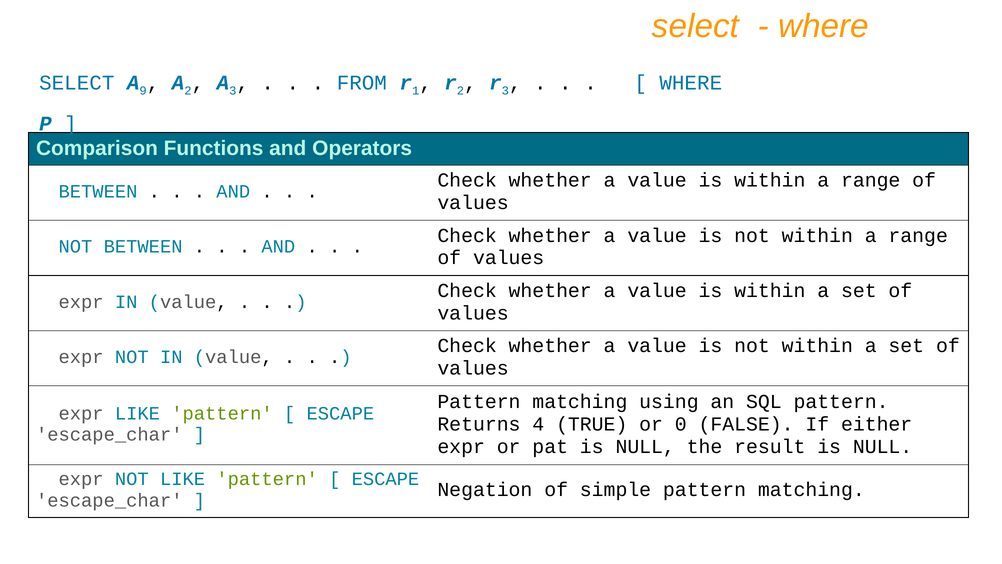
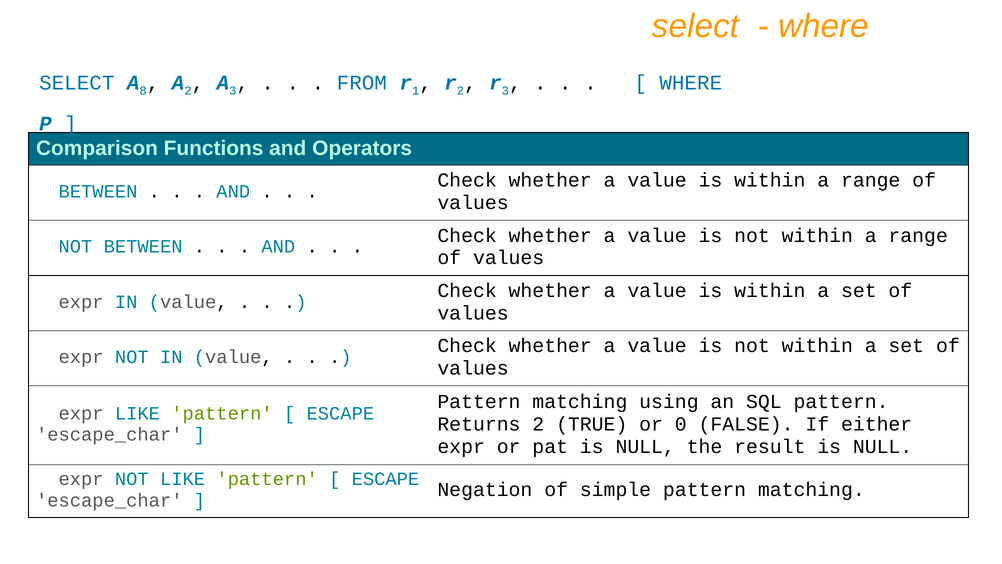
9: 9 -> 8 (143, 91)
Returns 4: 4 -> 2 (538, 424)
